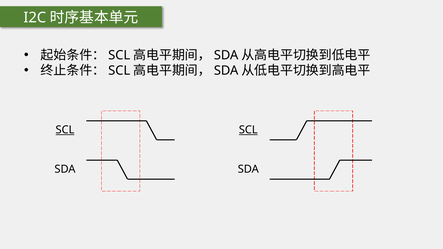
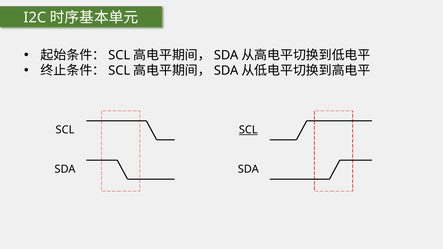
SCL underline: present -> none (65, 130)
